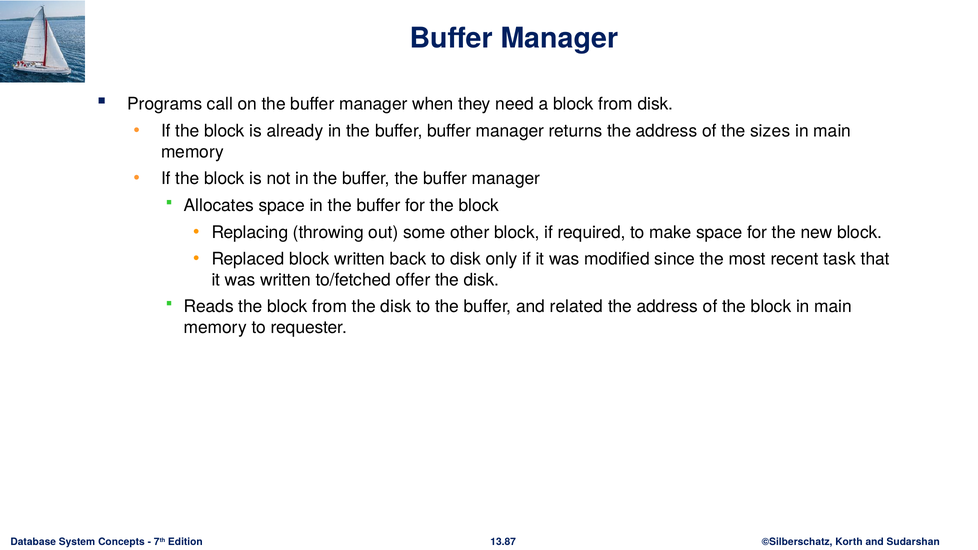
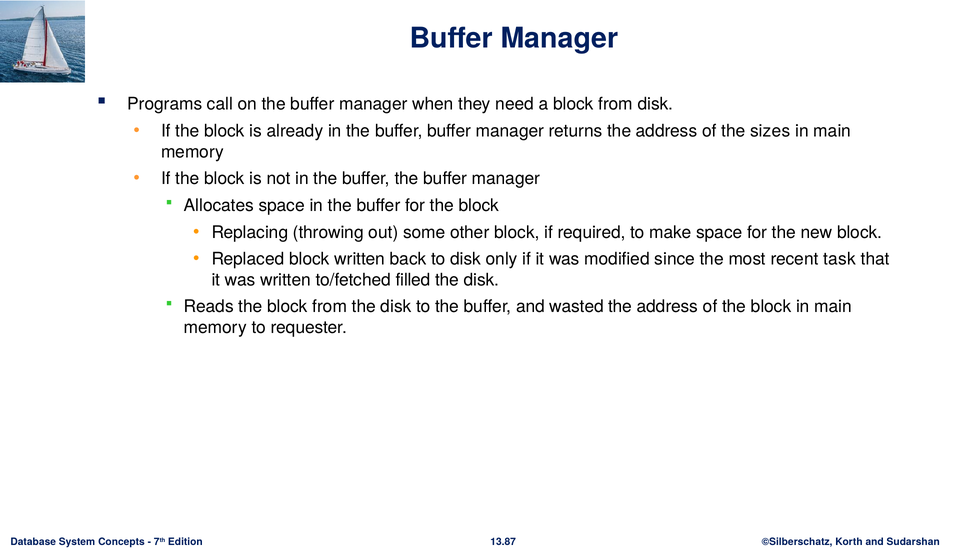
offer: offer -> filled (413, 280)
related: related -> wasted (577, 307)
